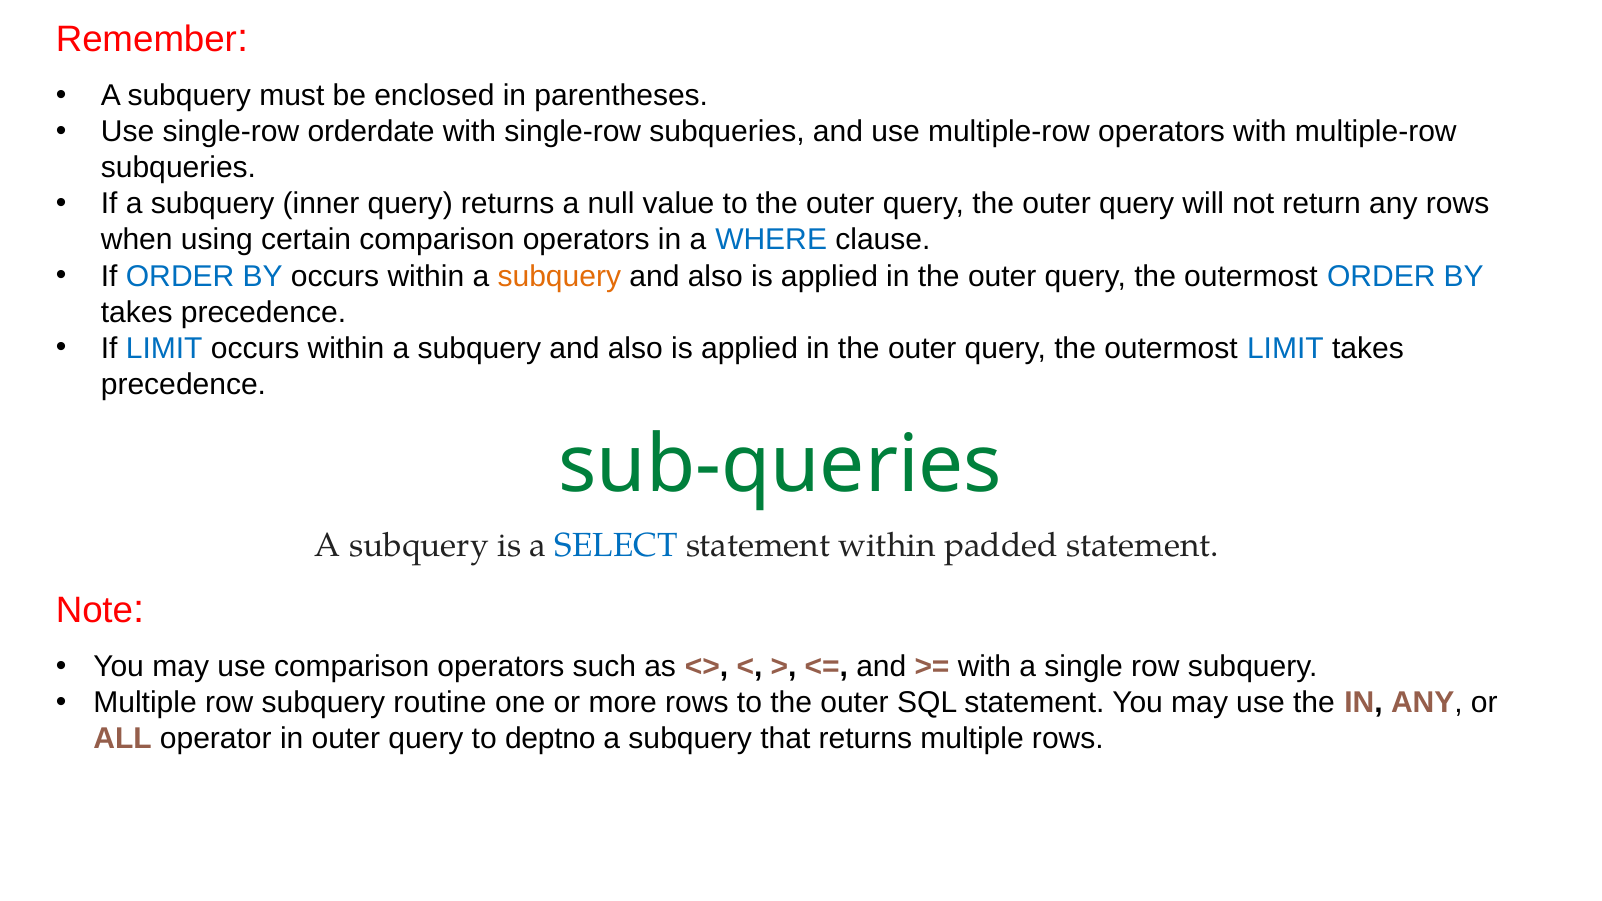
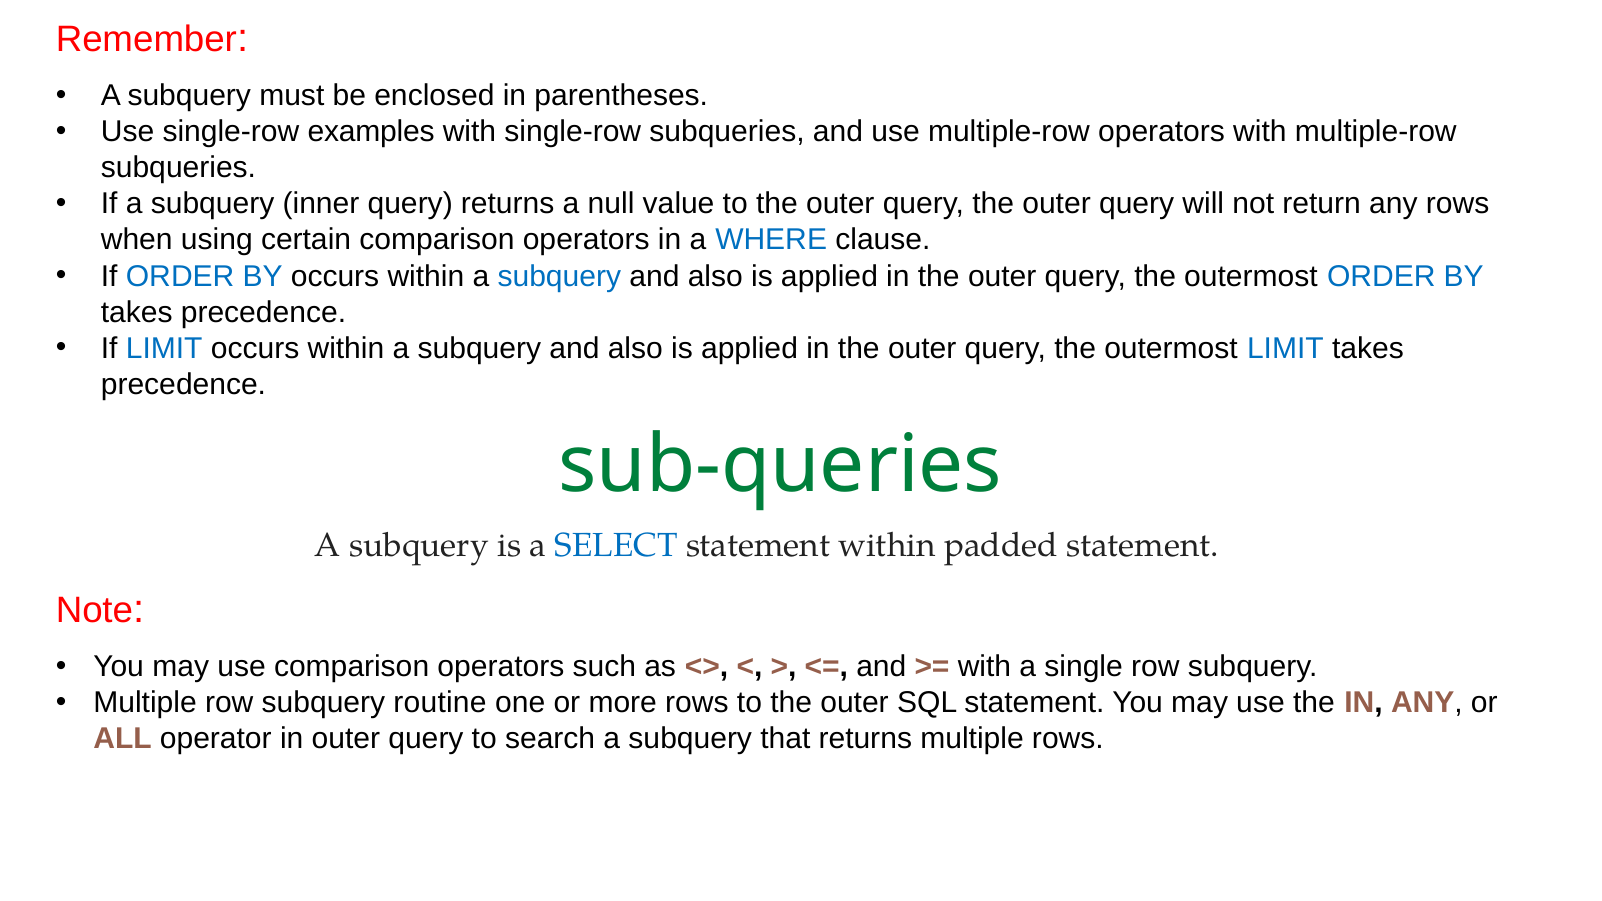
orderdate: orderdate -> examples (371, 132)
subquery colour: orange -> blue (559, 276)
deptno: deptno -> search (550, 739)
